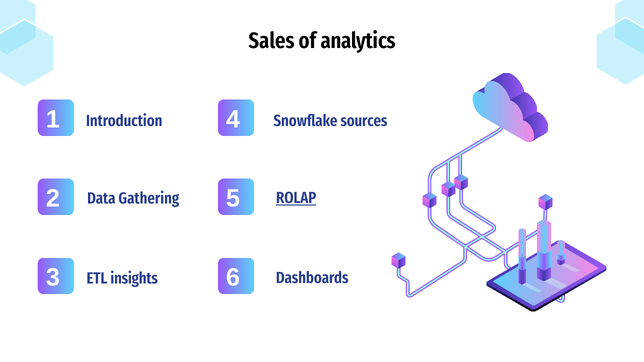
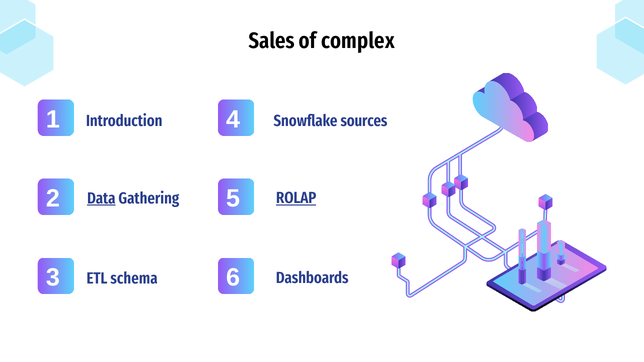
analytics: analytics -> complex (358, 41)
Data underline: none -> present (101, 198)
insights: insights -> schema (134, 279)
